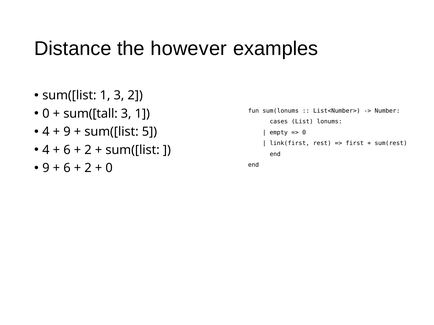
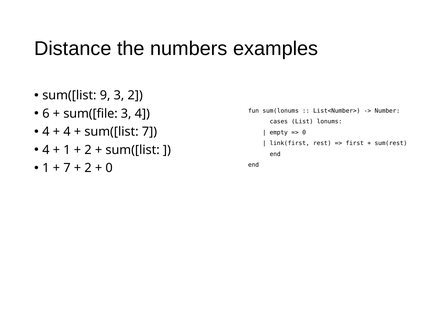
however: however -> numbers (189, 49)
sum([list 1: 1 -> 9 (105, 96)
0: 0 -> 6 (46, 114)
sum([tall: sum([tall -> sum([file (90, 114)
3 1: 1 -> 4 (142, 114)
9: 9 -> 4 (67, 132)
sum([list 5: 5 -> 7 (149, 132)
6: 6 -> 1 (67, 150)
9: 9 -> 1 (46, 168)
6: 6 -> 7 (67, 168)
